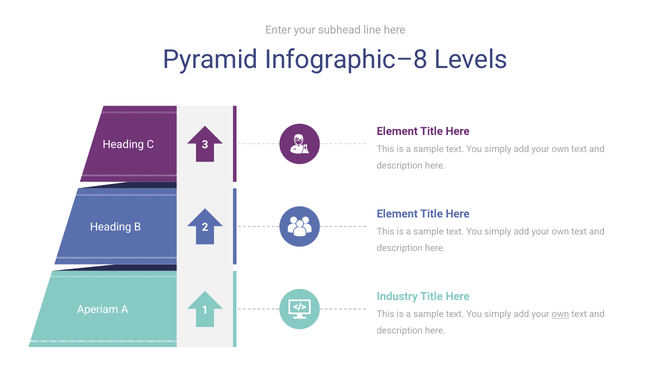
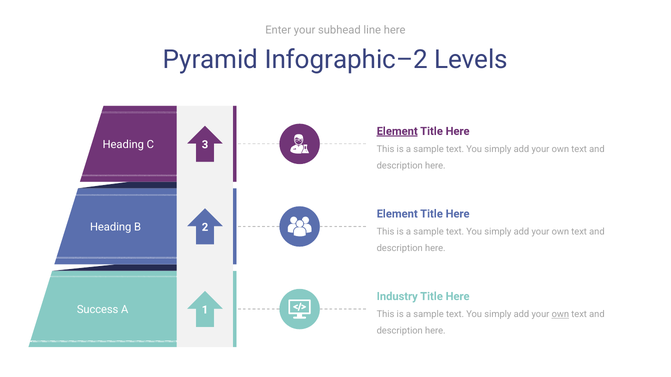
Infographic–8: Infographic–8 -> Infographic–2 (346, 60)
Element underline: none -> present (397, 131)
Aperiam: Aperiam -> Success (98, 310)
